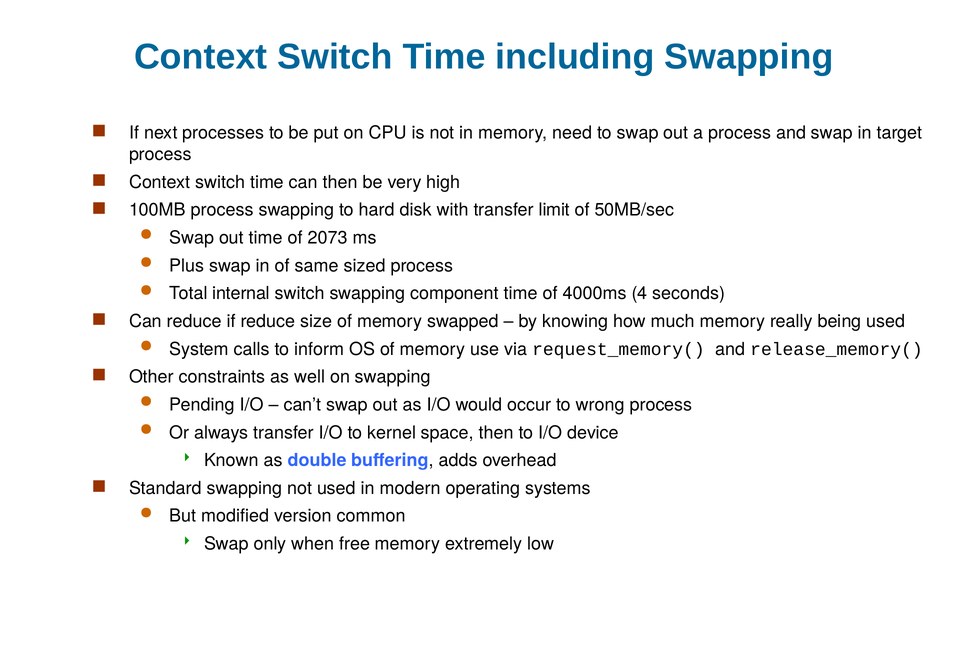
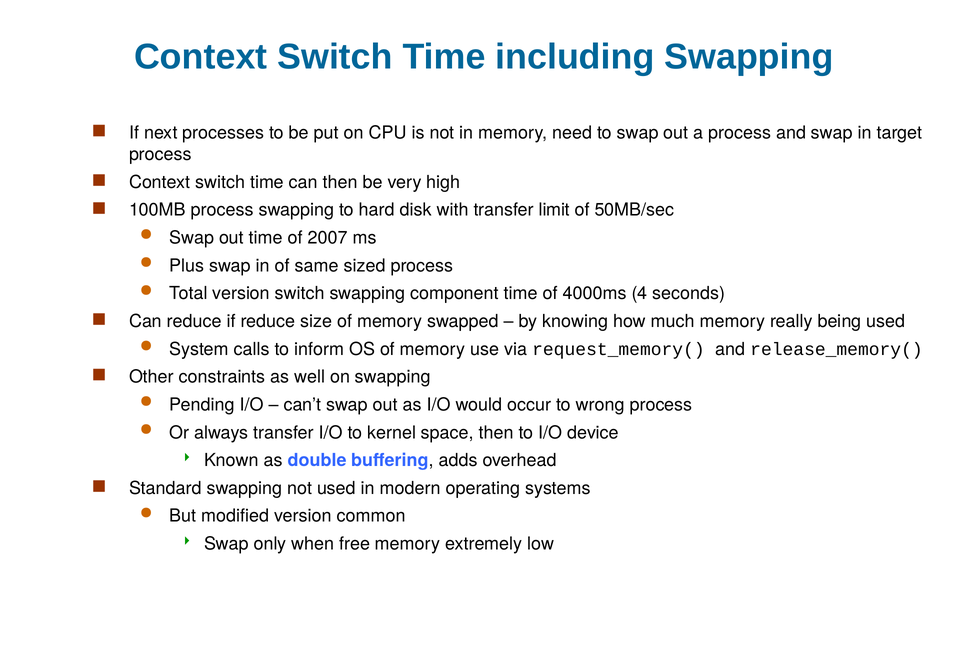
2073: 2073 -> 2007 (328, 238)
Total internal: internal -> version (241, 293)
